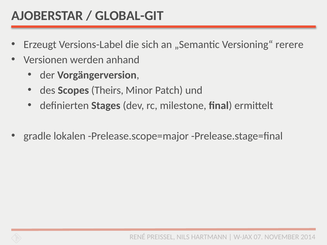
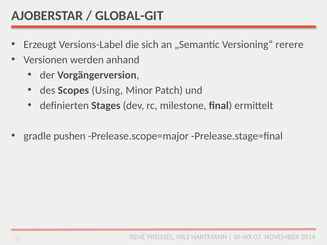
Theirs: Theirs -> Using (107, 90)
lokalen: lokalen -> pushen (70, 136)
